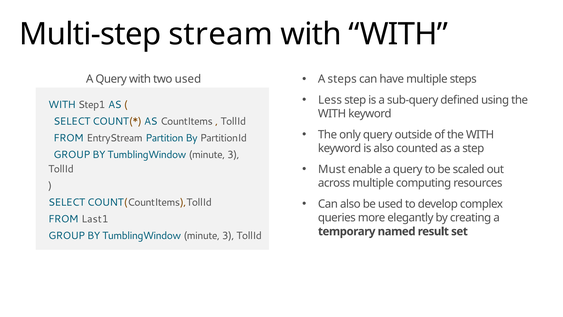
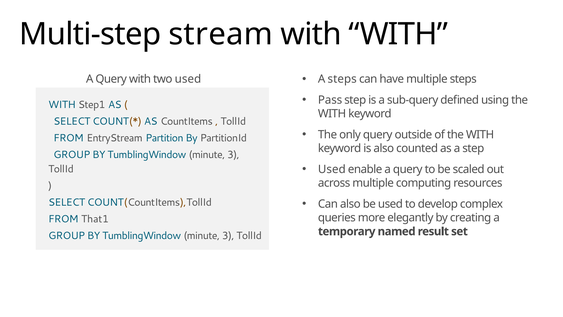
Less: Less -> Pass (330, 100)
Must: Must -> Used (332, 169)
Last1: Last1 -> That1 (95, 219)
